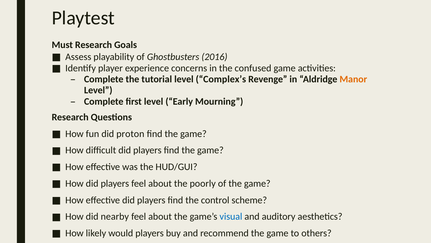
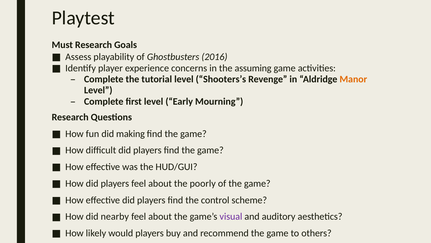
confused: confused -> assuming (253, 68)
Complex’s: Complex’s -> Shooters’s (221, 79)
proton: proton -> making (130, 133)
visual colour: blue -> purple (231, 216)
